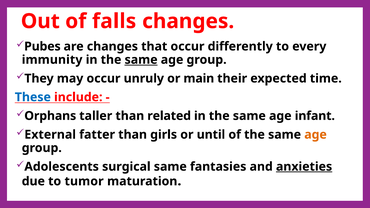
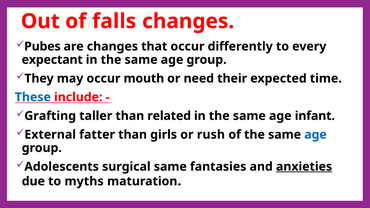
immunity: immunity -> expectant (52, 60)
same underline: present -> none (141, 60)
unruly: unruly -> mouth (144, 78)
main: main -> need (199, 78)
Orphans: Orphans -> Grafting (50, 116)
until: until -> rush (211, 135)
age colour: orange -> blue (316, 135)
tumor: tumor -> myths (84, 181)
